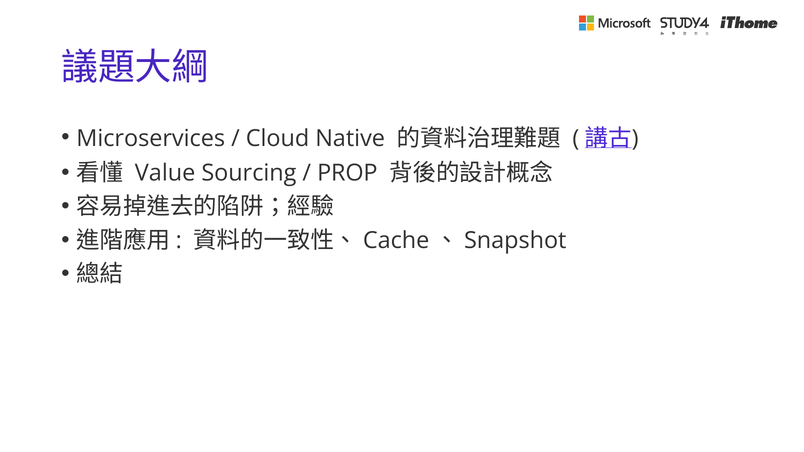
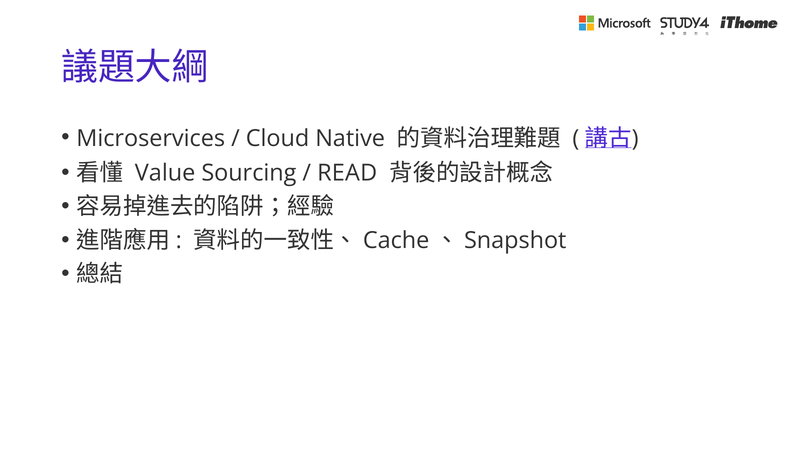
PROP: PROP -> READ (347, 173)
